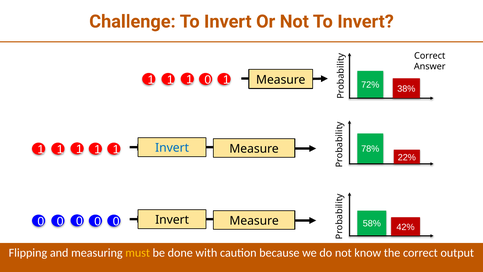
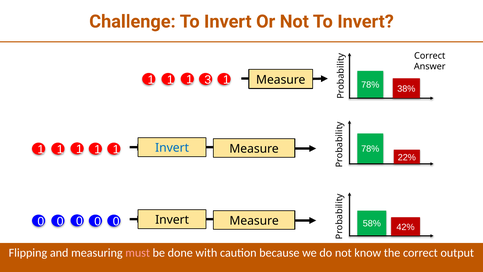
1 0: 0 -> 3 (208, 80)
72%: 72% -> 78% (370, 85)
must colour: yellow -> pink (138, 253)
